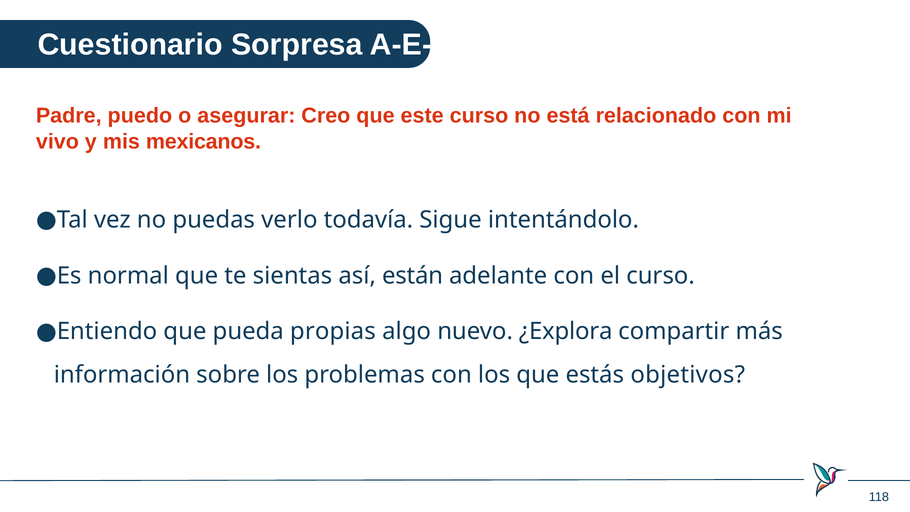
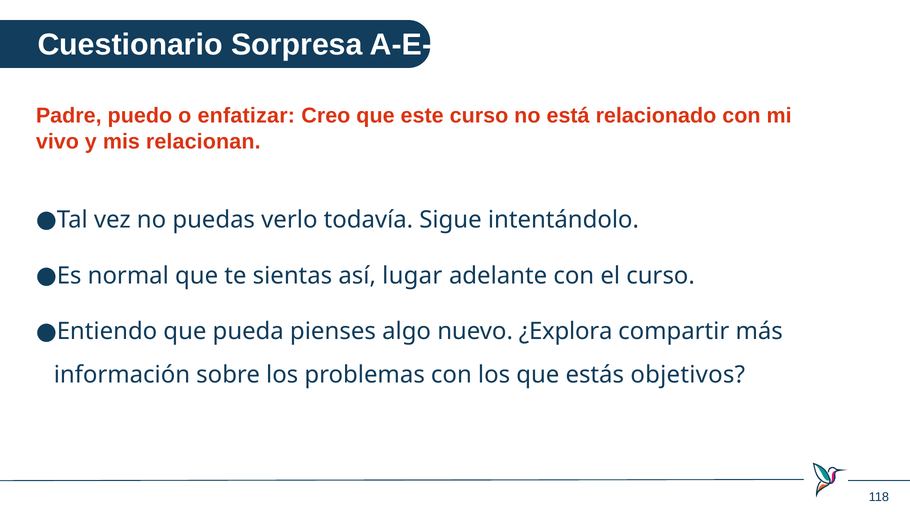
asegurar: asegurar -> enfatizar (246, 116)
mexicanos: mexicanos -> relacionan (203, 141)
están: están -> lugar (412, 276)
propias: propias -> pienses (333, 331)
